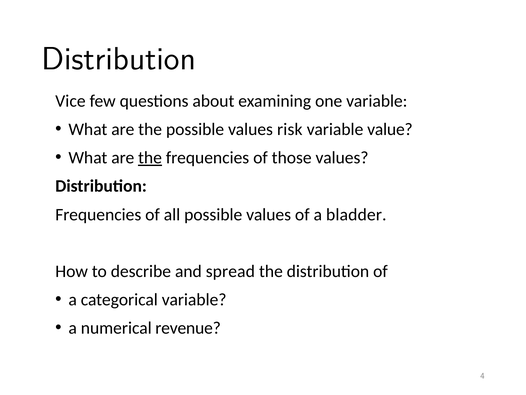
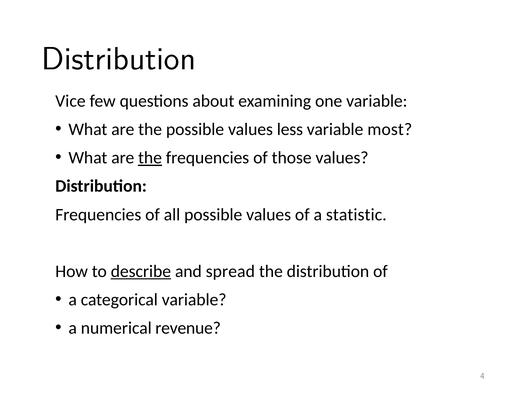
risk: risk -> less (290, 129)
value: value -> most (390, 129)
bladder: bladder -> statistic (356, 214)
describe underline: none -> present (141, 271)
